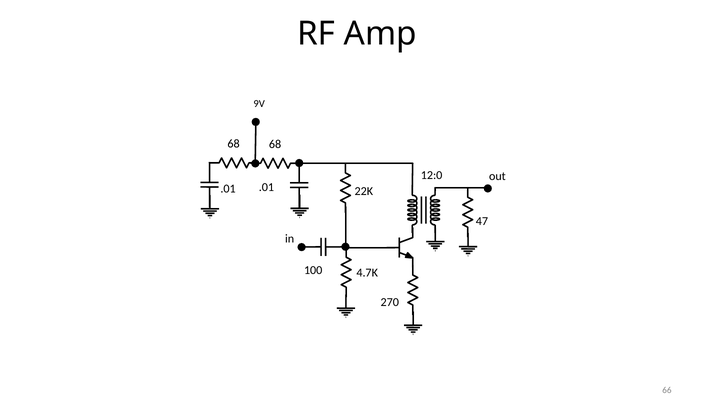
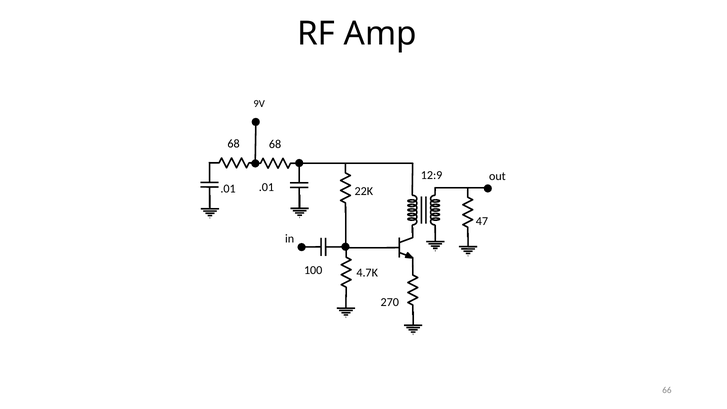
12:0: 12:0 -> 12:9 (432, 175)
